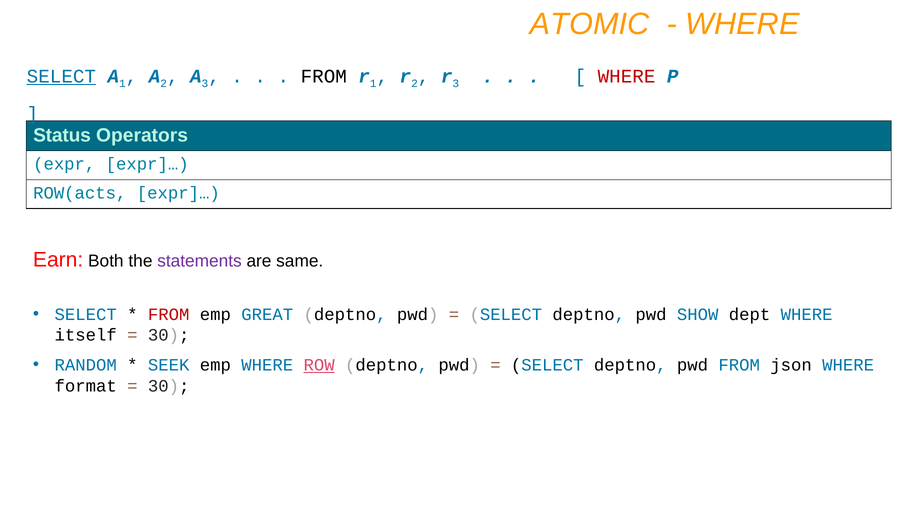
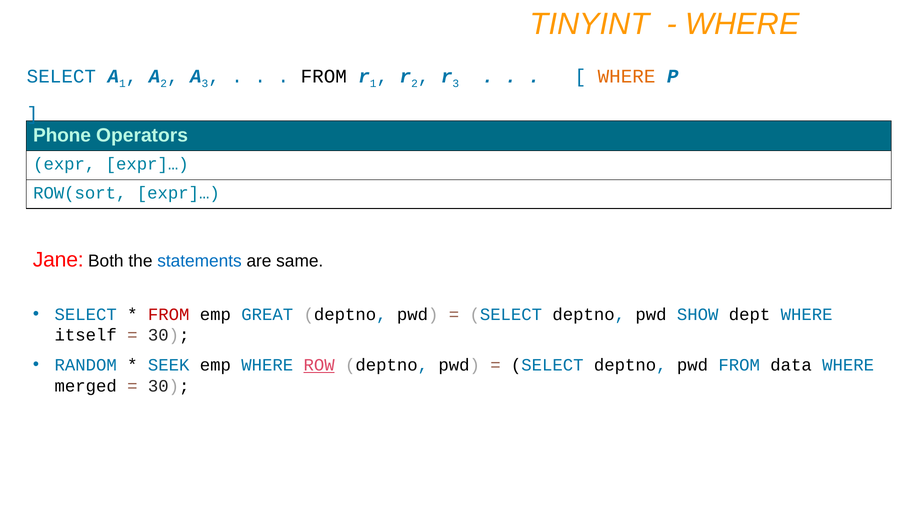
ATOMIC: ATOMIC -> TINYINT (590, 24)
SELECT underline: present -> none (61, 76)
WHERE colour: red -> orange (627, 76)
Status: Status -> Phone (62, 135)
ROW(acts: ROW(acts -> ROW(sort (80, 193)
Earn: Earn -> Jane (58, 260)
statements colour: purple -> blue (199, 261)
json: json -> data (791, 365)
format: format -> merged (86, 386)
